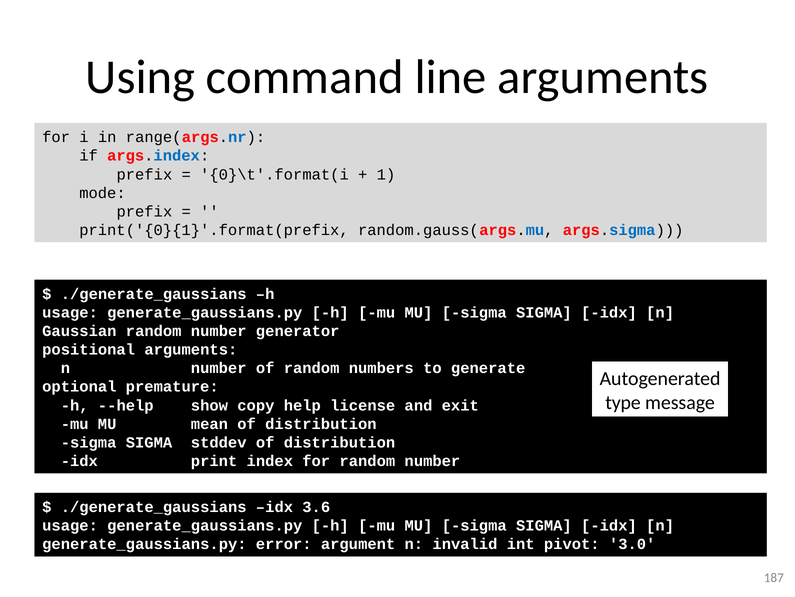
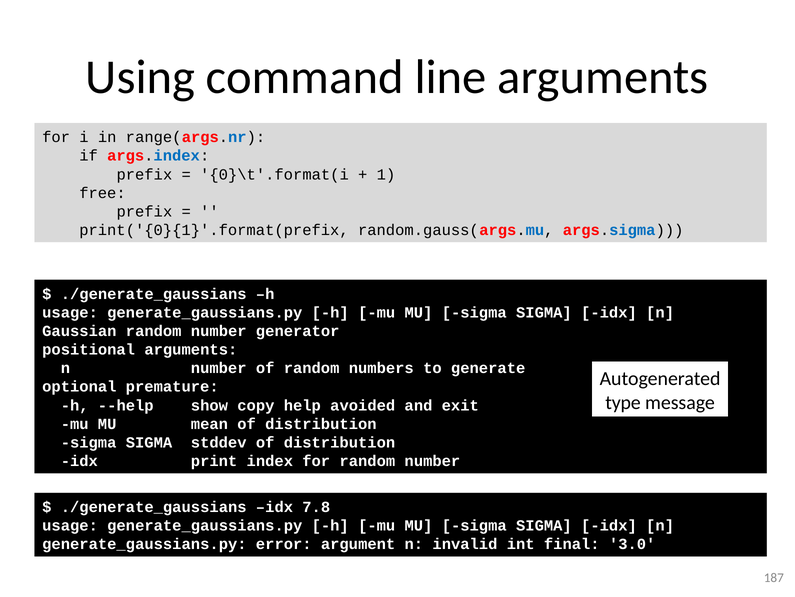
mode: mode -> free (102, 193)
license: license -> avoided (363, 405)
3.6: 3.6 -> 7.8 (316, 506)
pivot: pivot -> final (572, 544)
